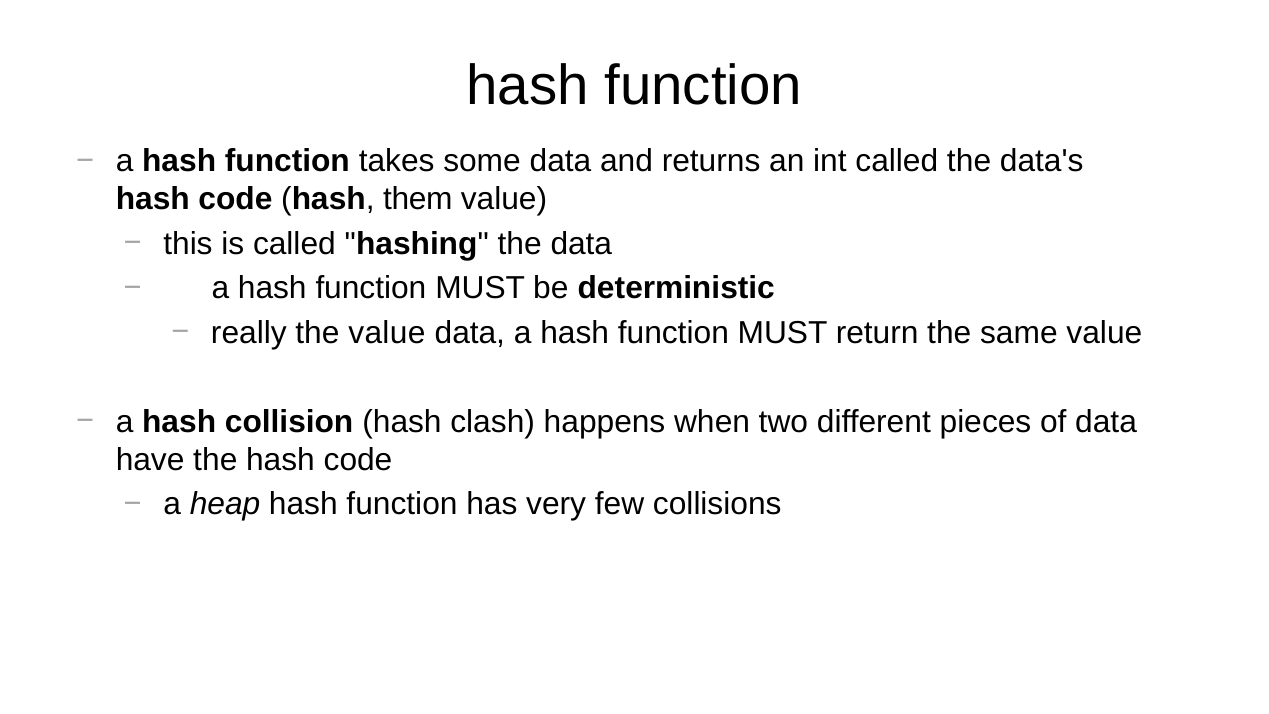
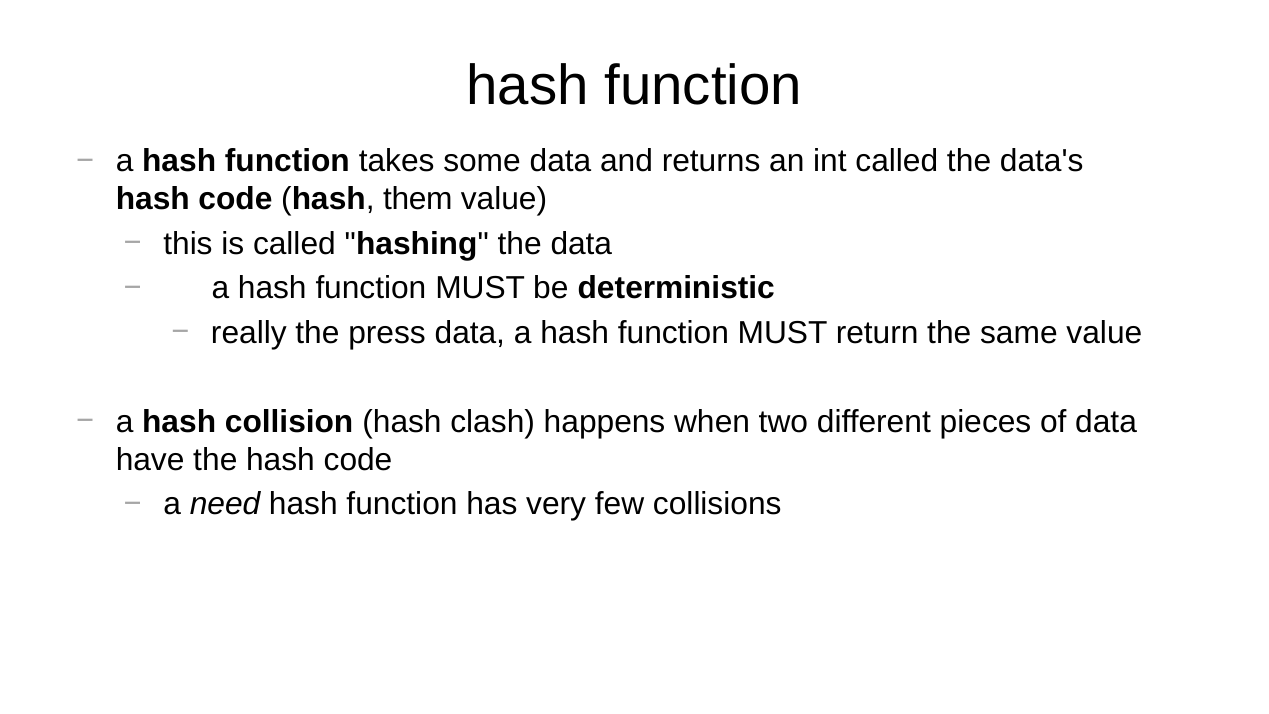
the value: value -> press (387, 333)
heap: heap -> need (225, 504)
